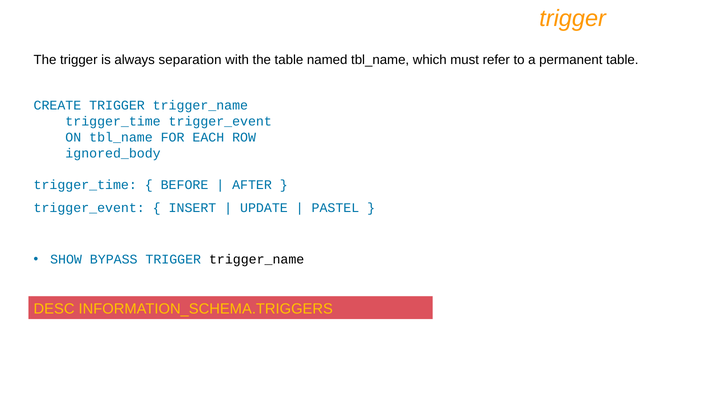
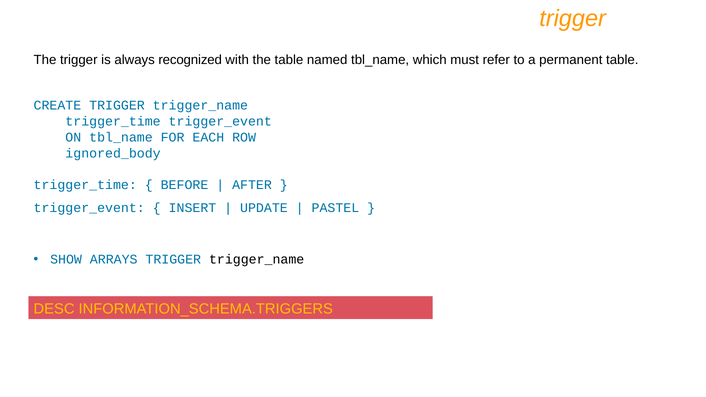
separation: separation -> recognized (190, 60)
BYPASS: BYPASS -> ARRAYS (114, 260)
